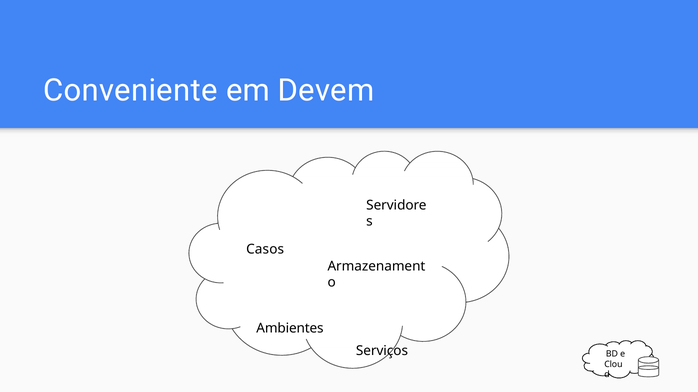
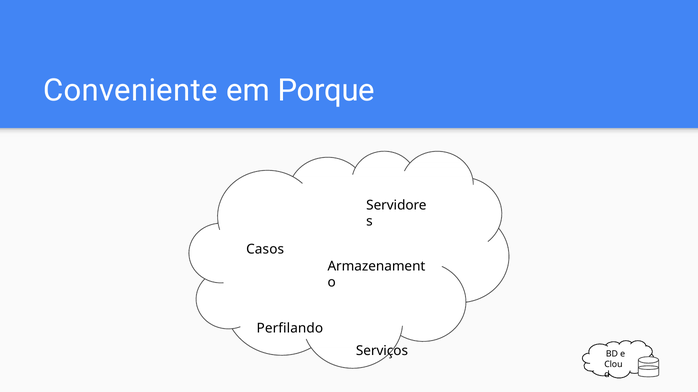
Devem: Devem -> Porque (326, 91)
Ambientes: Ambientes -> Perfilando (290, 329)
